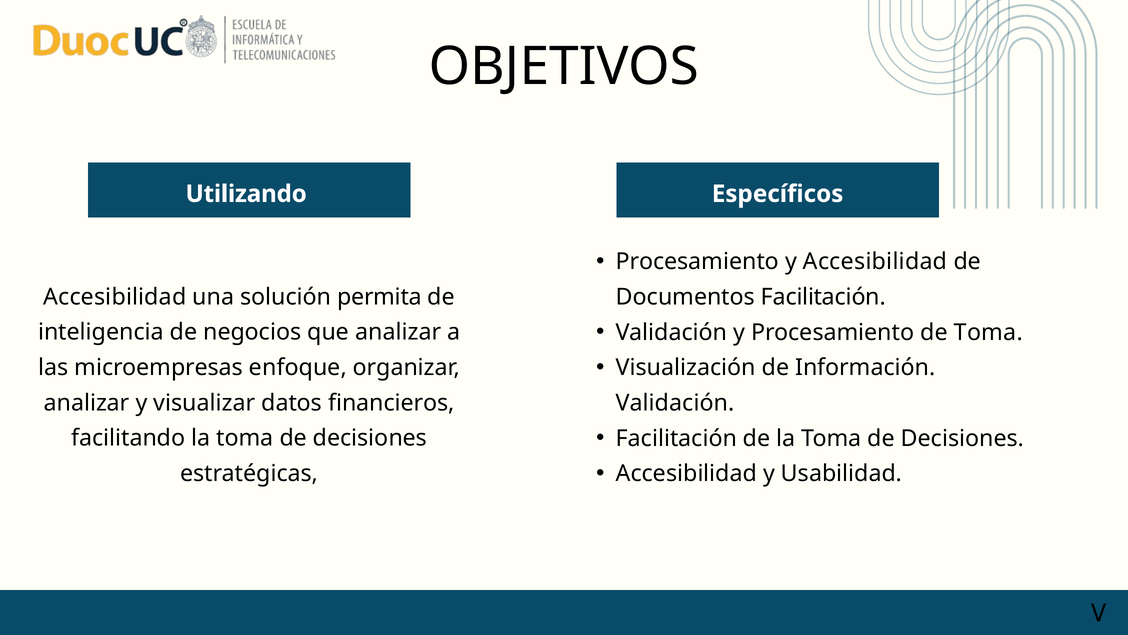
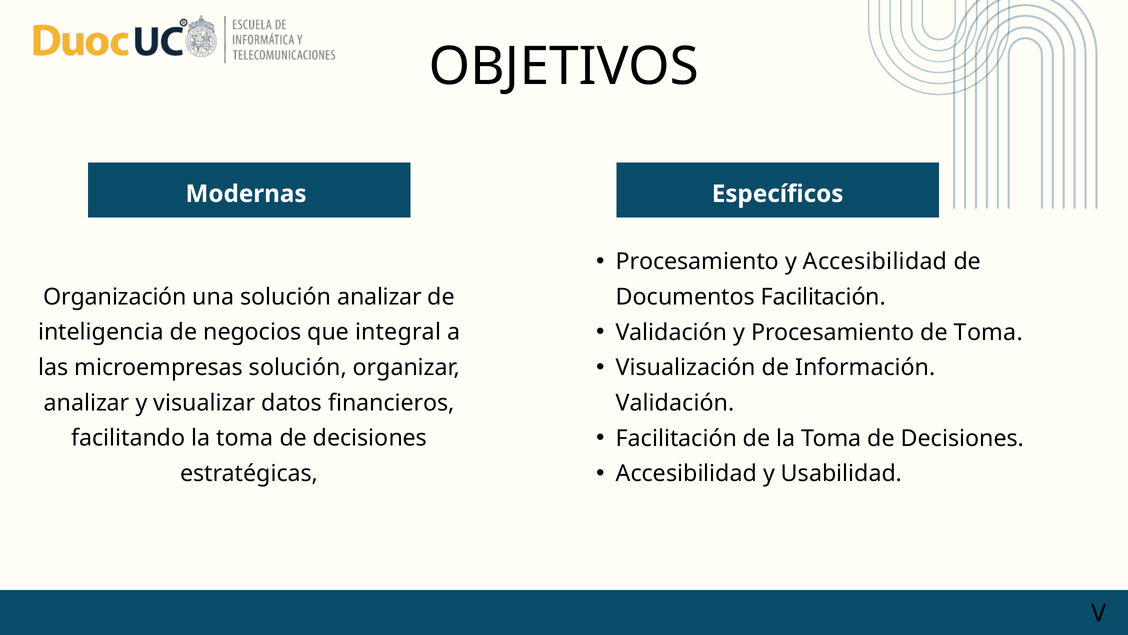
Utilizando: Utilizando -> Modernas (246, 194)
Accesibilidad: Accesibilidad -> Organización (115, 297)
solución permita: permita -> analizar (379, 297)
que analizar: analizar -> integral (398, 332)
microempresas enfoque: enfoque -> solución (298, 367)
